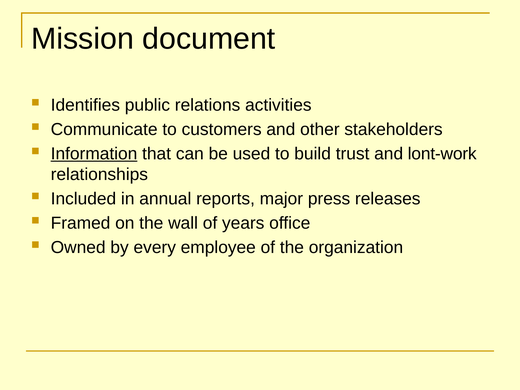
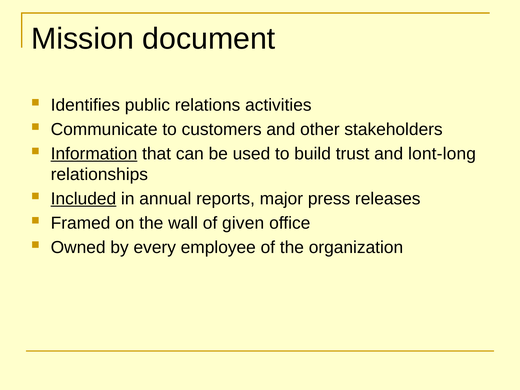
lont-work: lont-work -> lont-long (442, 154)
Included underline: none -> present (83, 199)
years: years -> given (243, 223)
